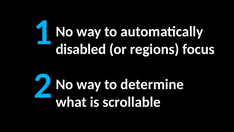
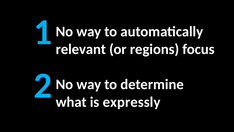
disabled: disabled -> relevant (81, 49)
scrollable: scrollable -> expressly (132, 102)
